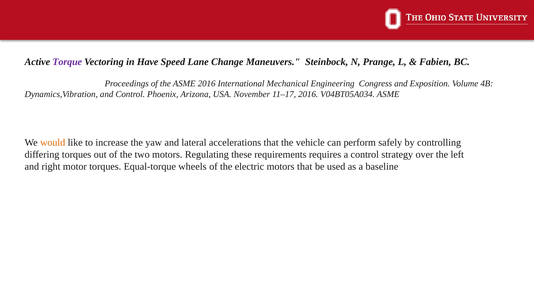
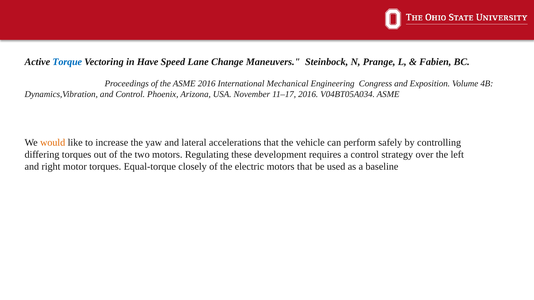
Torque colour: purple -> blue (67, 62)
requirements: requirements -> development (280, 155)
wheels: wheels -> closely (193, 167)
